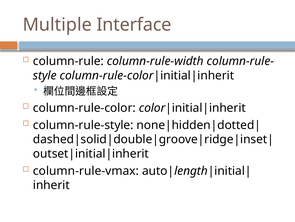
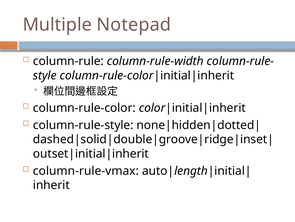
Interface: Interface -> Notepad (134, 25)
